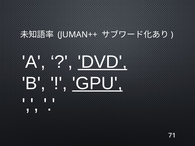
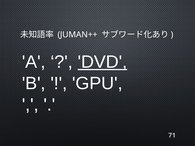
GPU underline: present -> none (97, 83)
